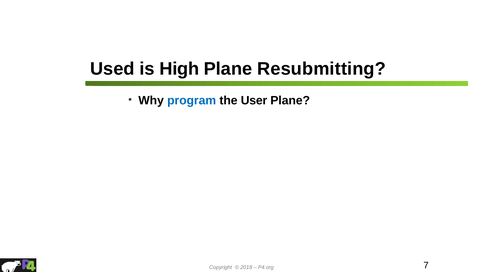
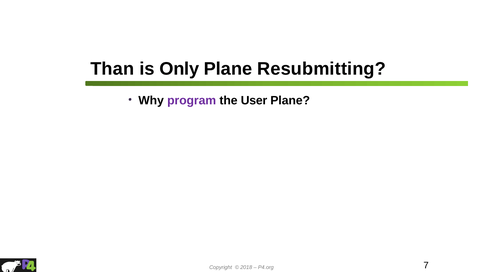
Used: Used -> Than (112, 69)
High: High -> Only (179, 69)
program colour: blue -> purple (192, 100)
